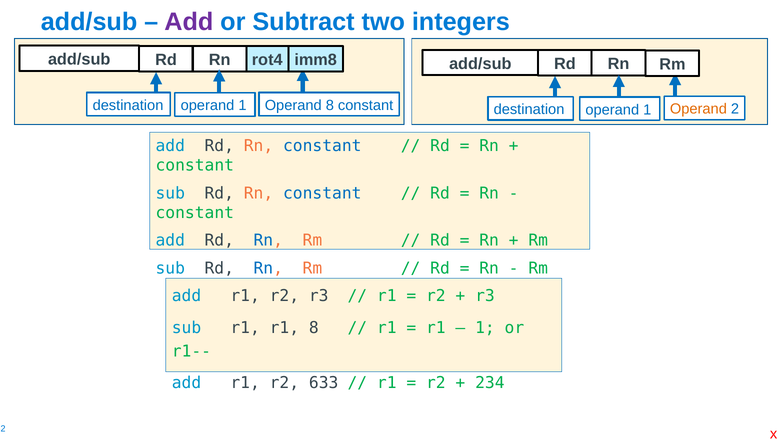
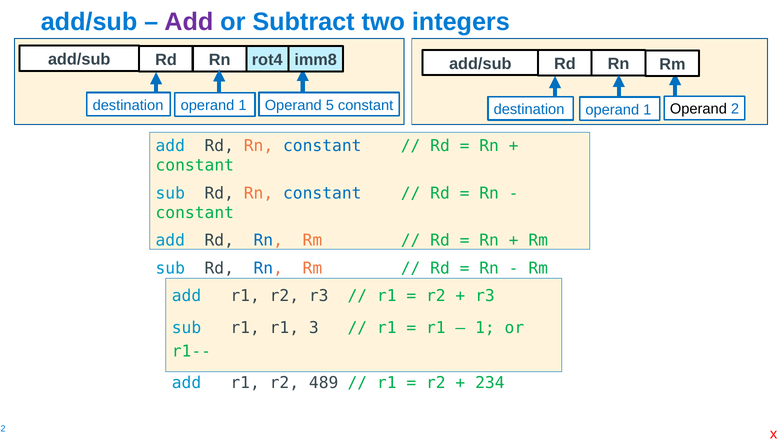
Operand 8: 8 -> 5 (330, 105)
Operand colour: orange -> black (698, 109)
r1 8: 8 -> 3 (314, 327)
633: 633 -> 489 (324, 382)
